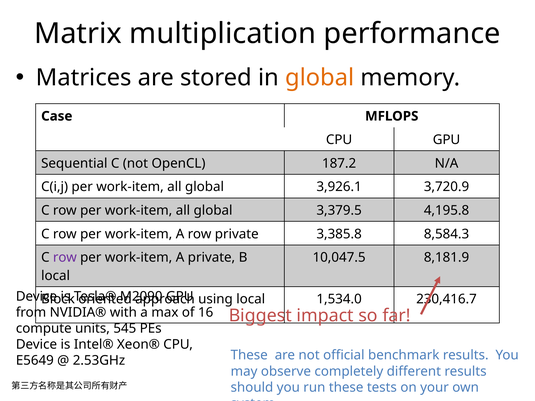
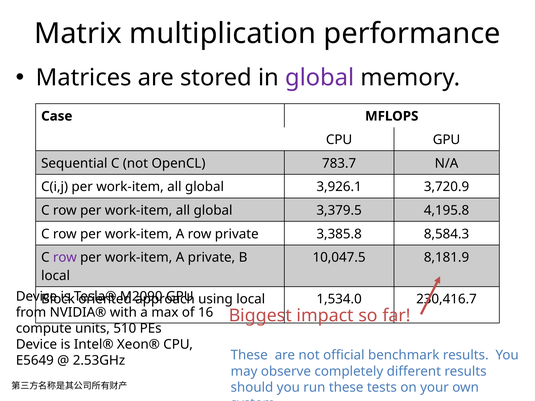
global colour: orange -> purple (320, 78)
187.2: 187.2 -> 783.7 (339, 163)
545: 545 -> 510 (125, 329)
